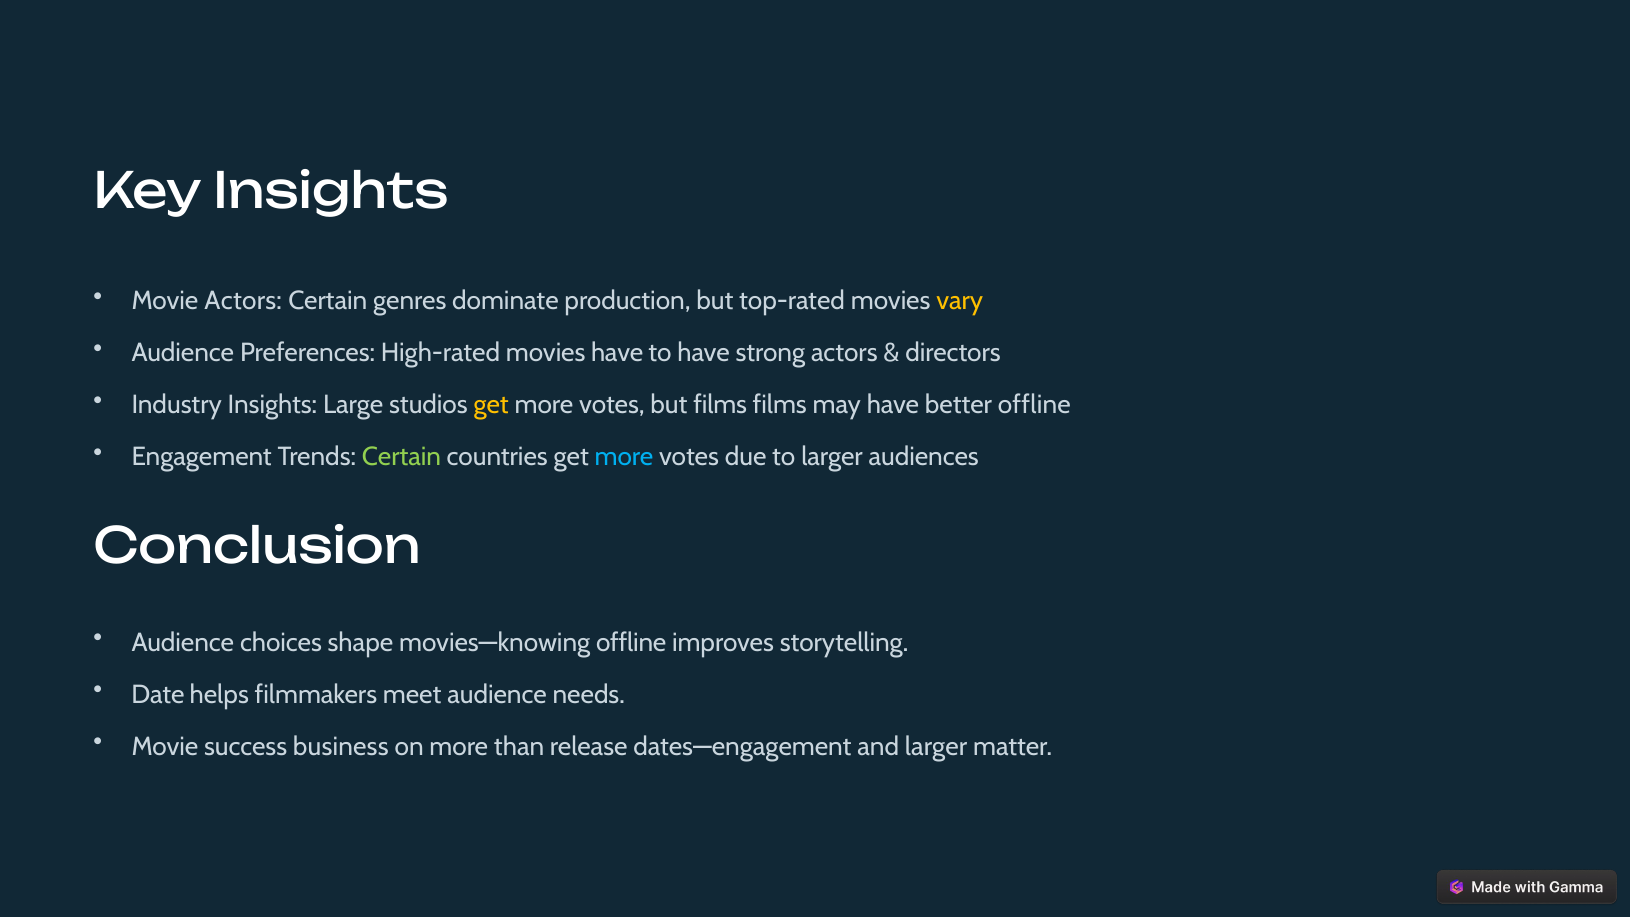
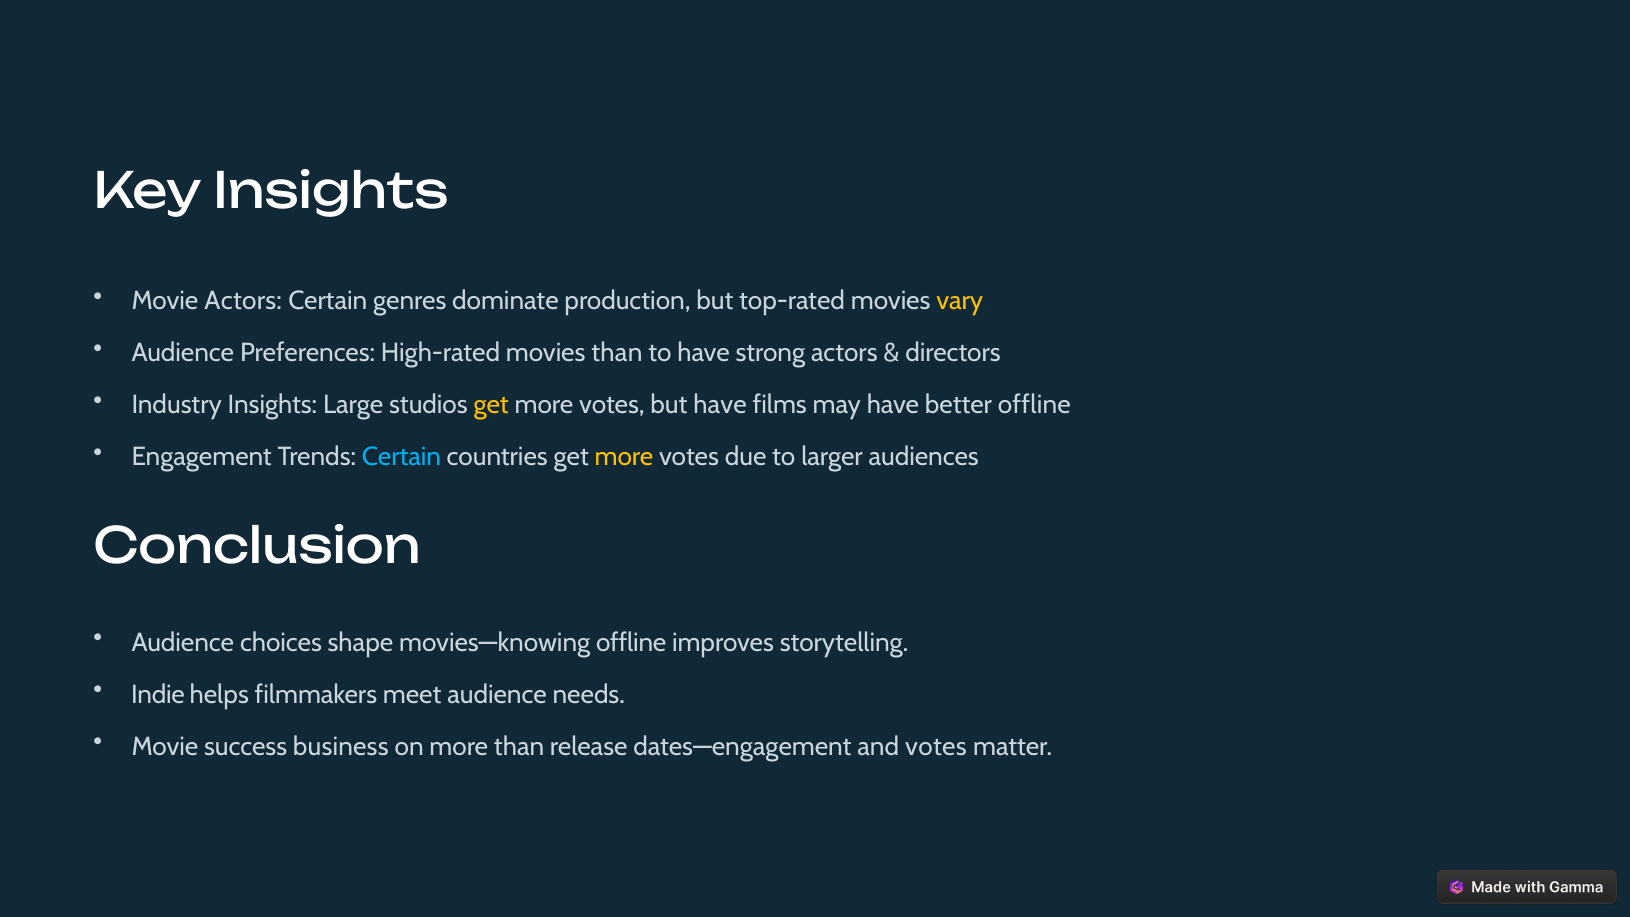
movies have: have -> than (617, 353)
but films: films -> have (720, 405)
Certain colour: light green -> light blue (401, 457)
more colour: light blue -> yellow (624, 457)
Date: Date -> Indie (158, 694)
and larger: larger -> votes (936, 746)
